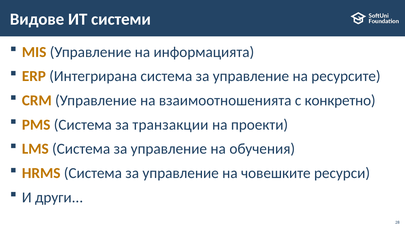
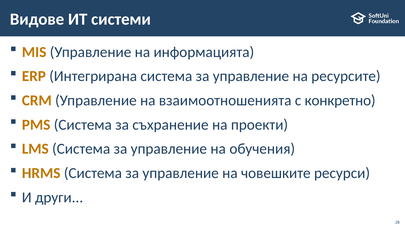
транзакции: транзакции -> съхранение (170, 125)
